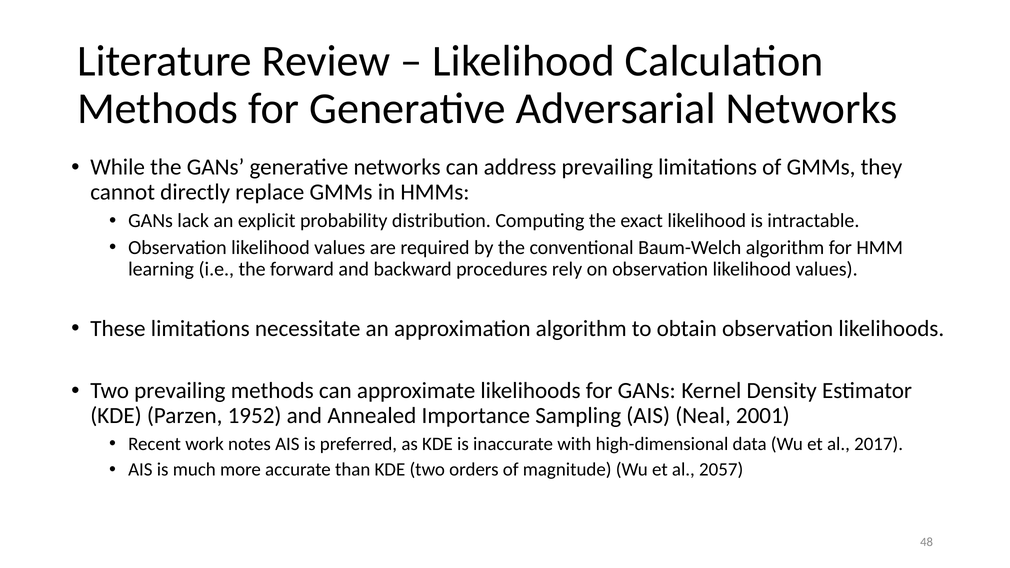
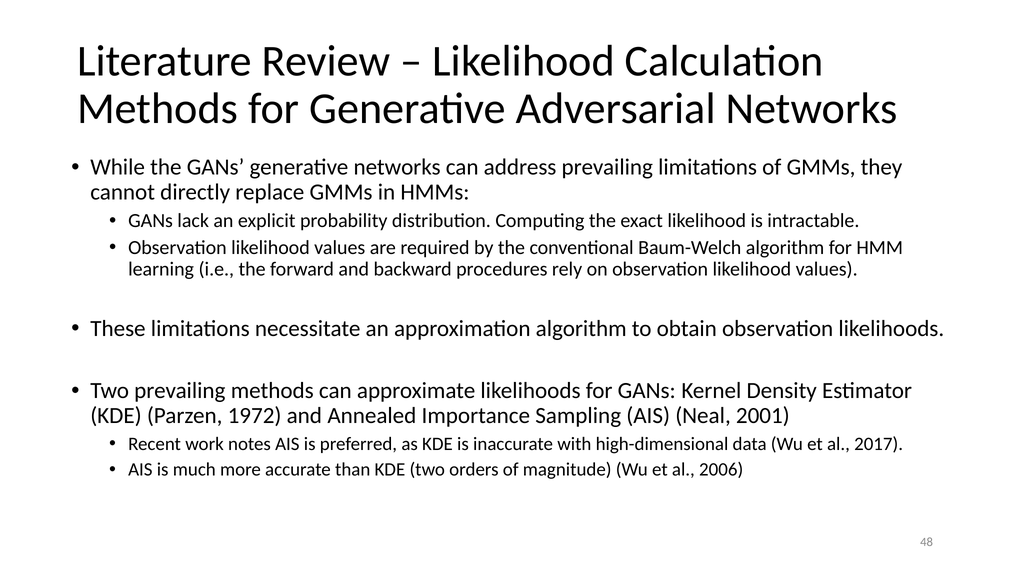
1952: 1952 -> 1972 (255, 416)
2057: 2057 -> 2006 (721, 470)
